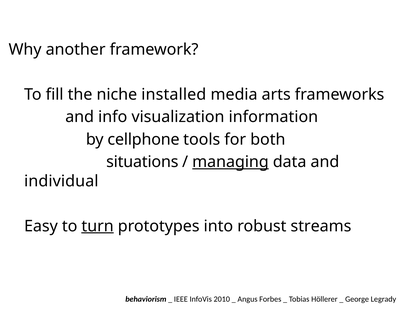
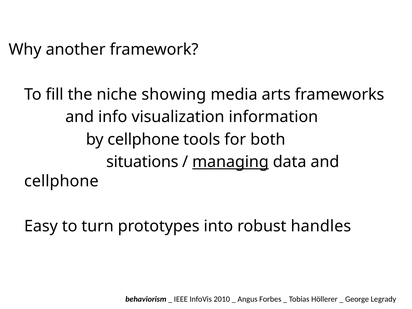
installed: installed -> showing (174, 95)
individual: individual -> cellphone (61, 181)
turn underline: present -> none (98, 226)
streams: streams -> handles (321, 226)
